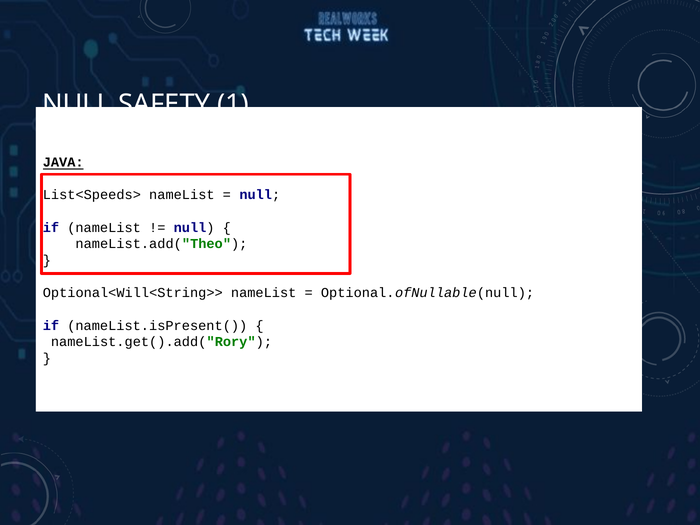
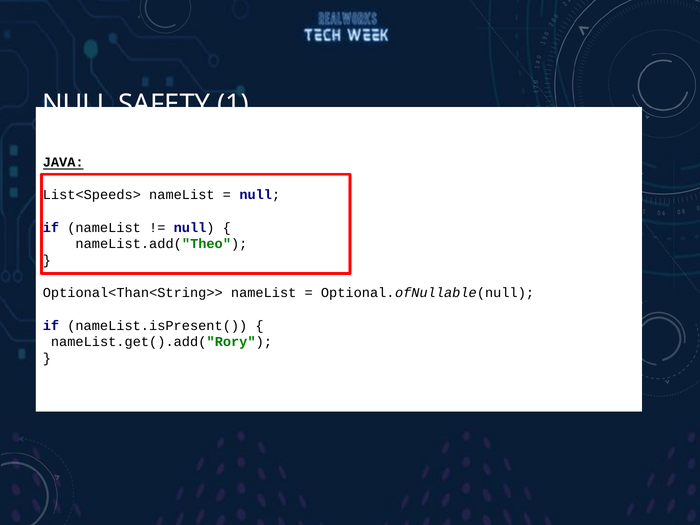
Optional<Will<String>>: Optional<Will<String>> -> Optional<Than<String>> (133, 293)
